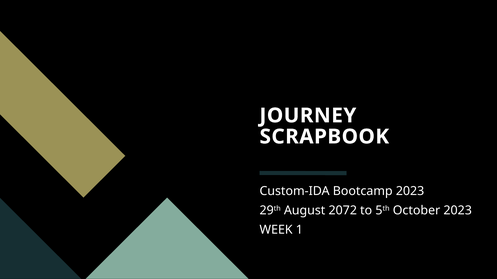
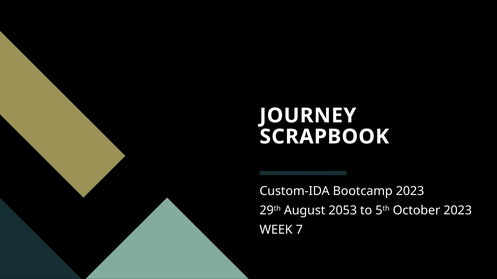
2072: 2072 -> 2053 (343, 211)
1: 1 -> 7 (299, 230)
